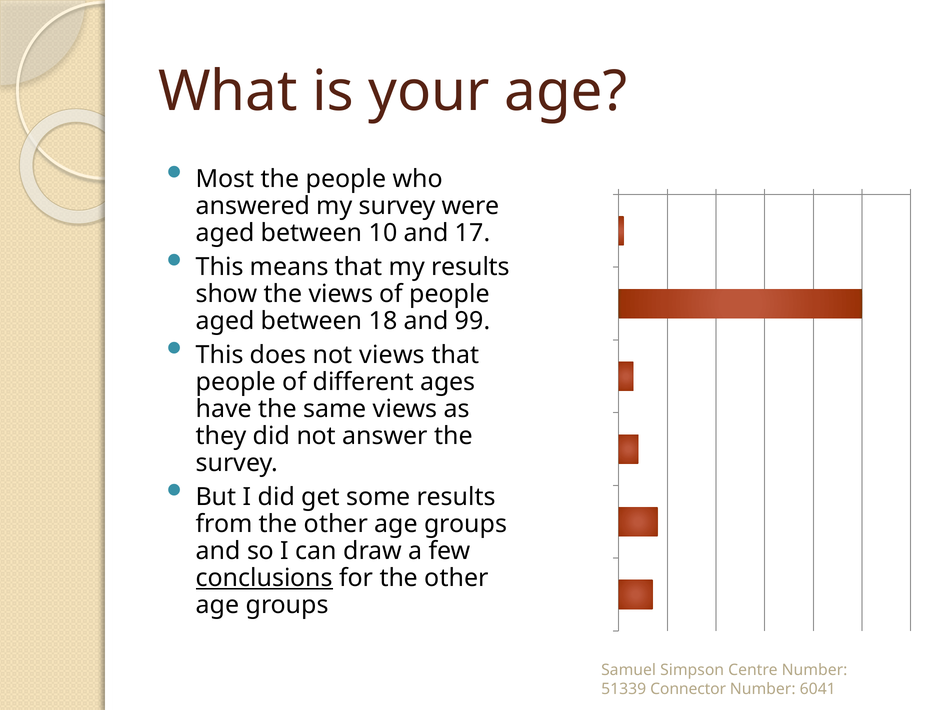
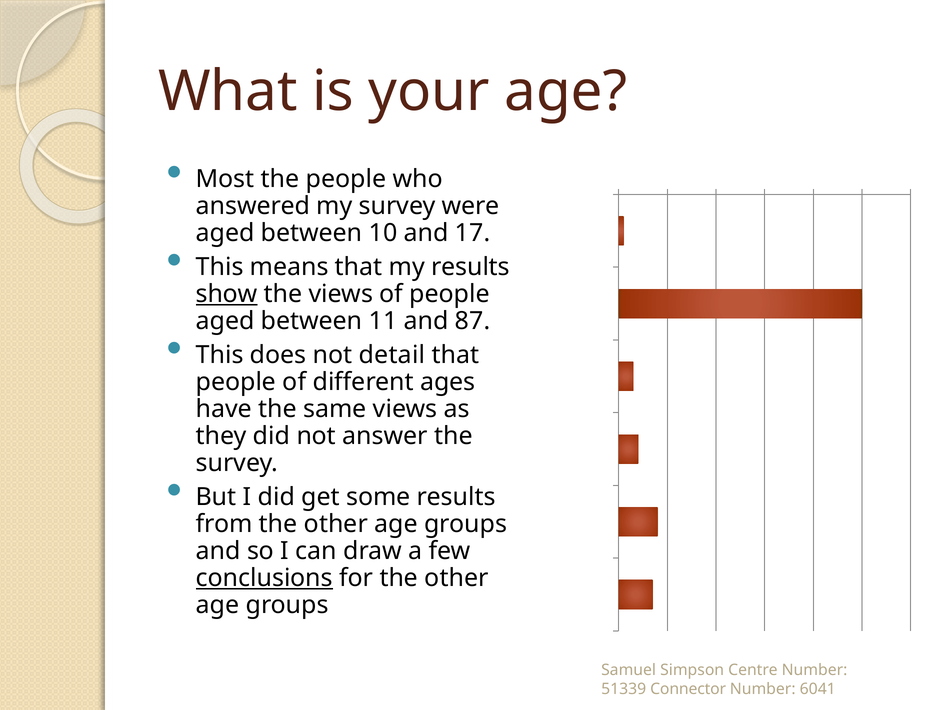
show underline: none -> present (227, 294)
18: 18 -> 11 (383, 321)
99: 99 -> 87 (473, 321)
not views: views -> detail (392, 355)
